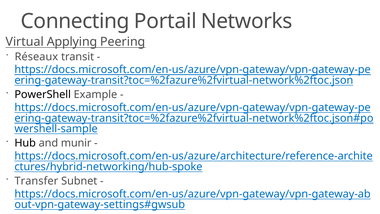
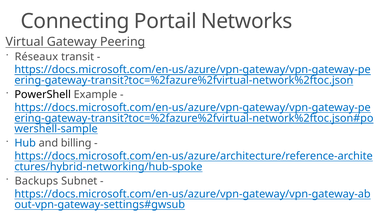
Applying: Applying -> Gateway (72, 42)
Hub colour: black -> blue (25, 143)
munir: munir -> billing (76, 143)
Transfer: Transfer -> Backups (36, 181)
